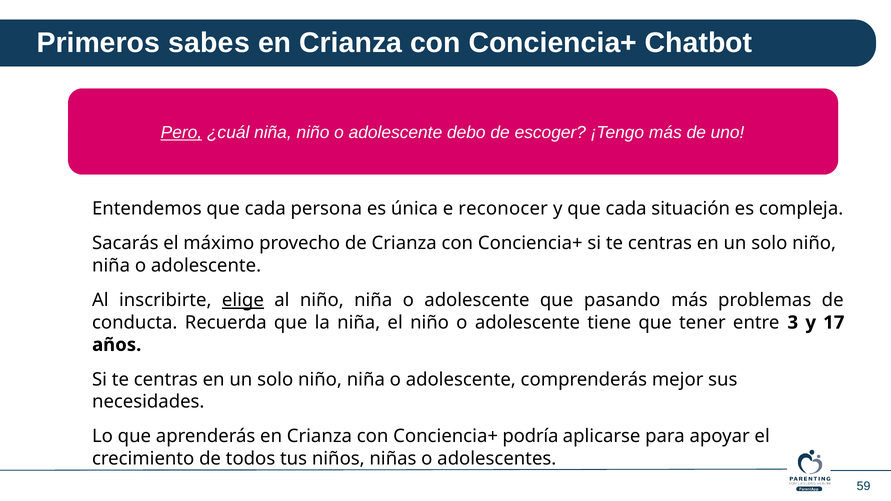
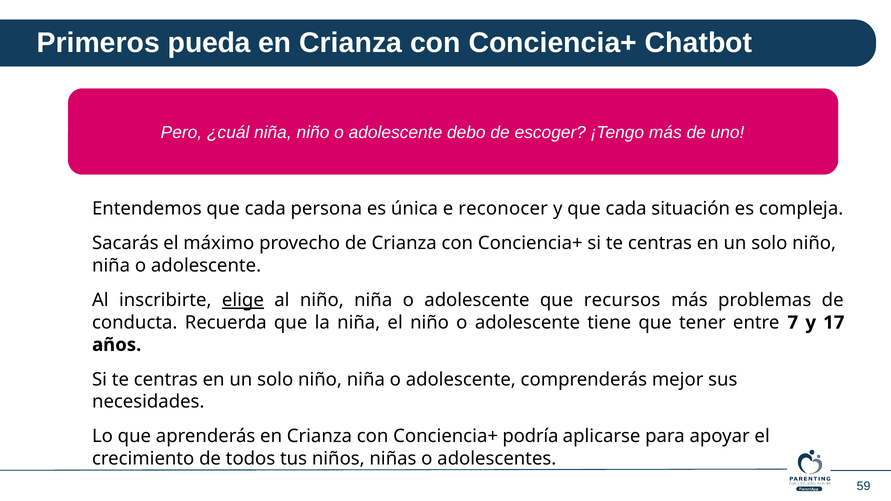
sabes: sabes -> pueda (209, 43)
Pero underline: present -> none (181, 133)
pasando: pasando -> recursos (622, 300)
3: 3 -> 7 (793, 323)
